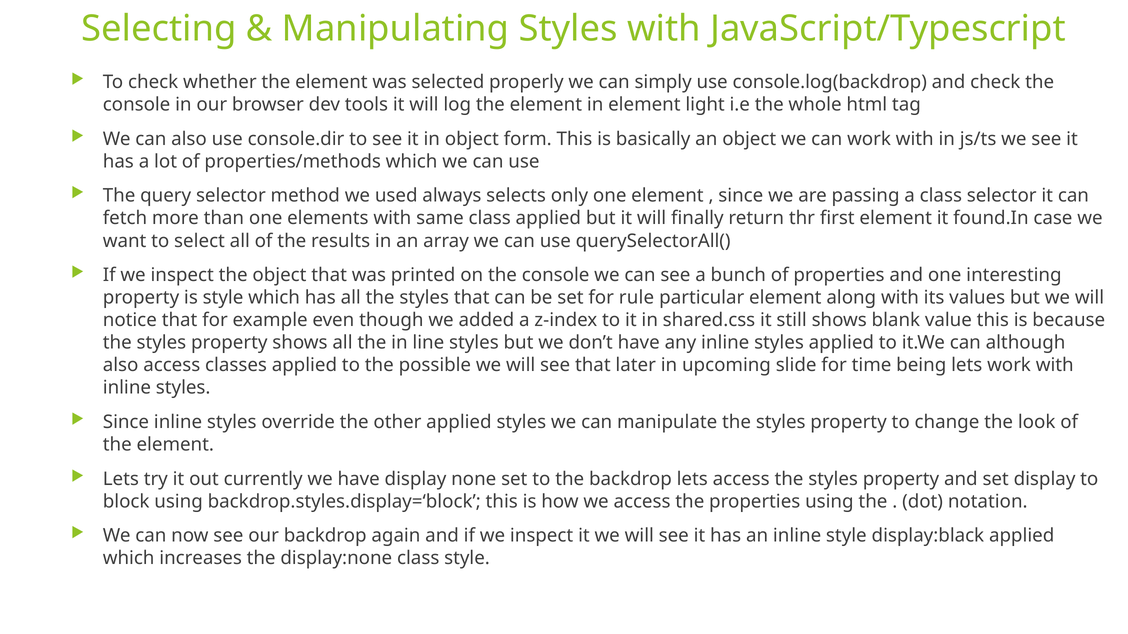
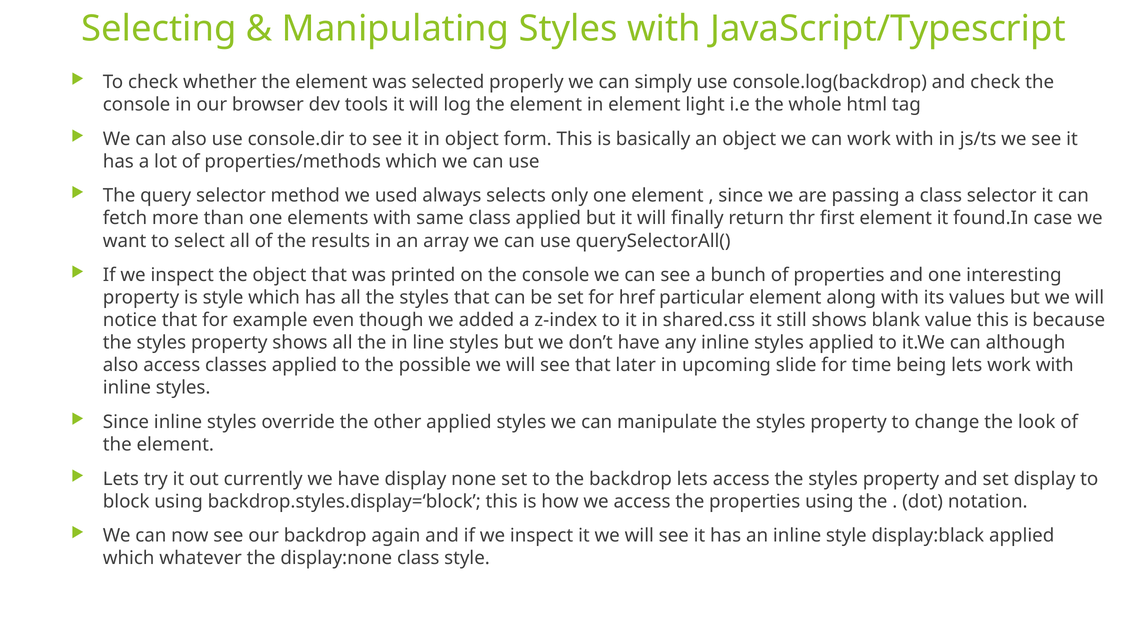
rule: rule -> href (637, 298)
increases: increases -> whatever (201, 559)
